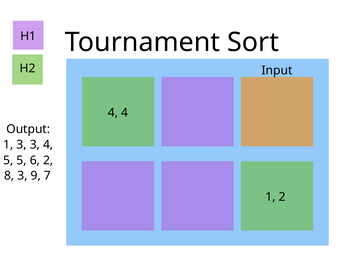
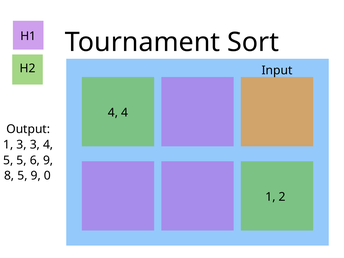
6 2: 2 -> 9 (48, 160)
8 3: 3 -> 5 (22, 176)
7: 7 -> 0 (47, 176)
